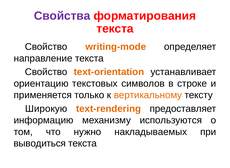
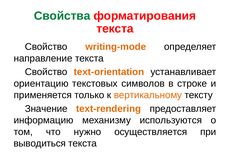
Свойства colour: purple -> green (62, 16)
Широкую: Широкую -> Значение (46, 109)
накладываемых: накладываемых -> осуществляется (151, 132)
